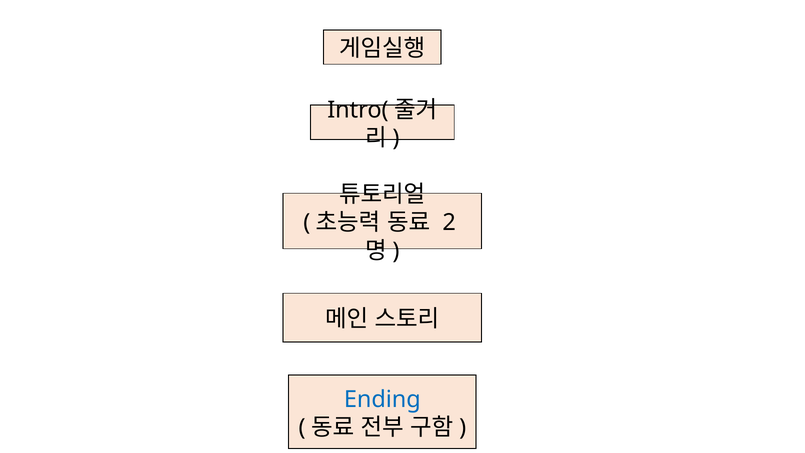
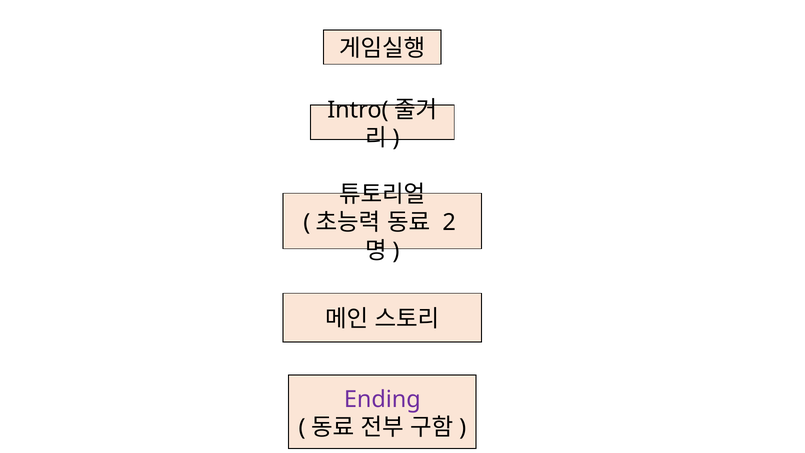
Ending colour: blue -> purple (382, 399)
